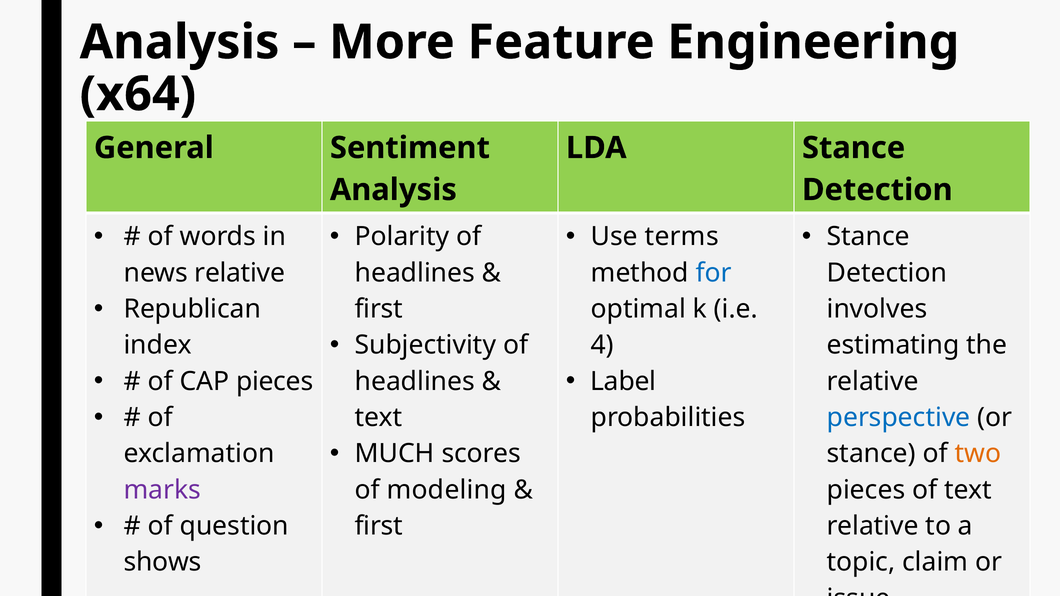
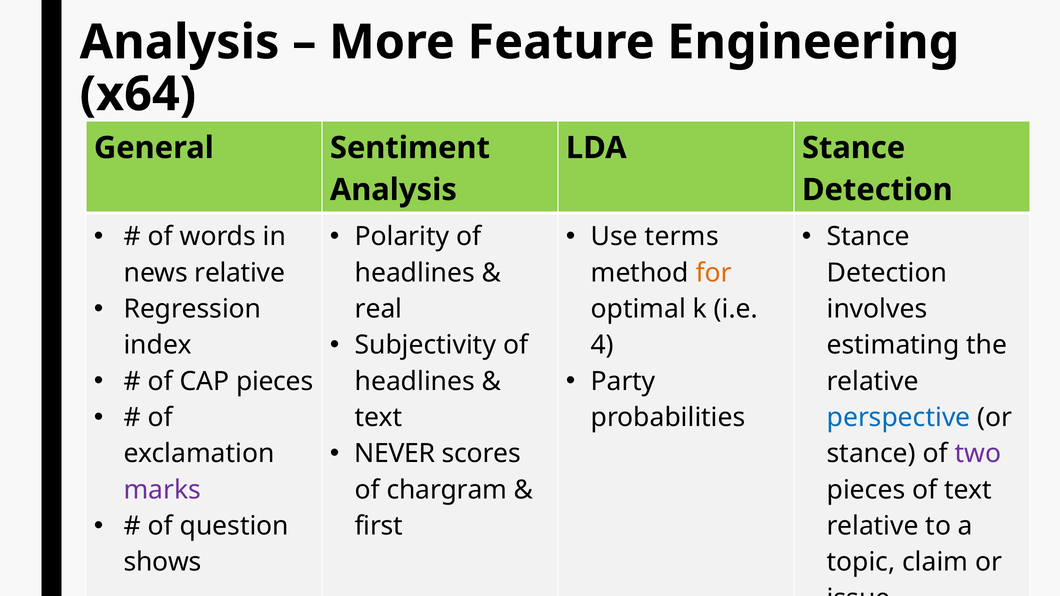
for colour: blue -> orange (714, 273)
Republican: Republican -> Regression (192, 309)
first: first -> real (379, 309)
Label: Label -> Party (623, 381)
MUCH: MUCH -> NEVER (395, 454)
two colour: orange -> purple (978, 454)
modeling: modeling -> chargram (447, 490)
